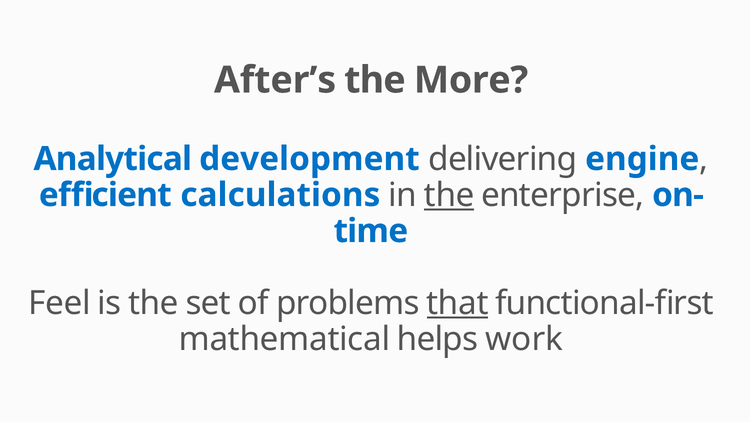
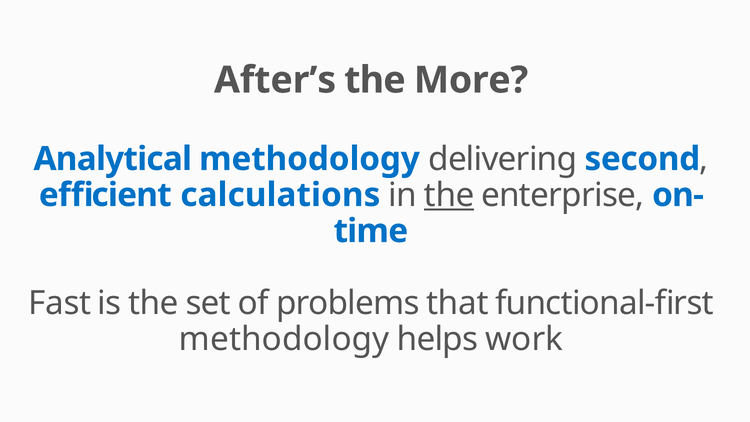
Analytical development: development -> methodology (309, 159)
engine: engine -> second (642, 159)
Feel: Feel -> Fast (60, 303)
that underline: present -> none (457, 303)
mathematical: mathematical -> methodology (284, 339)
